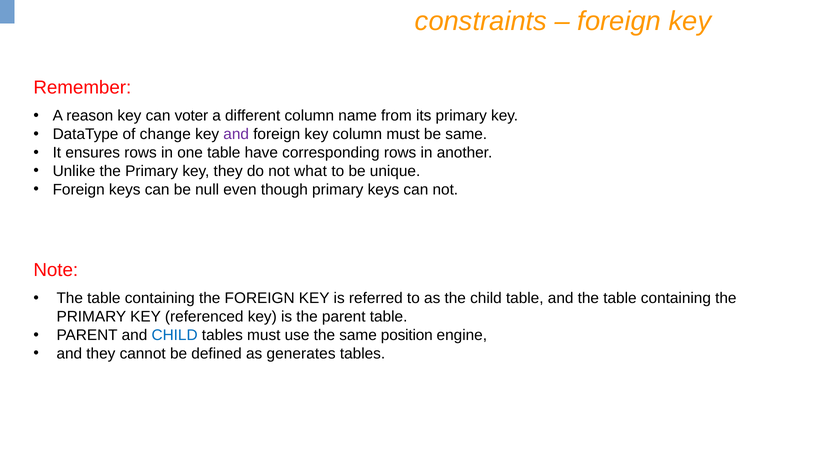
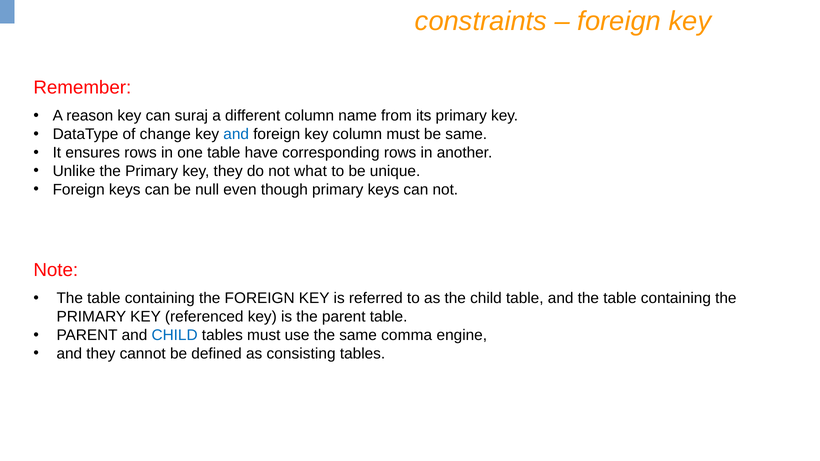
voter: voter -> suraj (191, 116)
and colour: purple -> blue (236, 134)
position: position -> comma (407, 335)
generates: generates -> consisting (301, 354)
